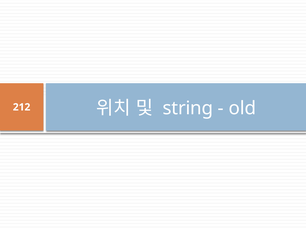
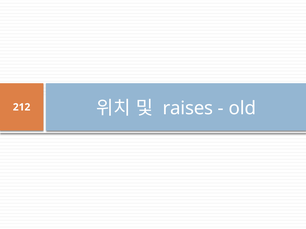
string: string -> raises (188, 109)
